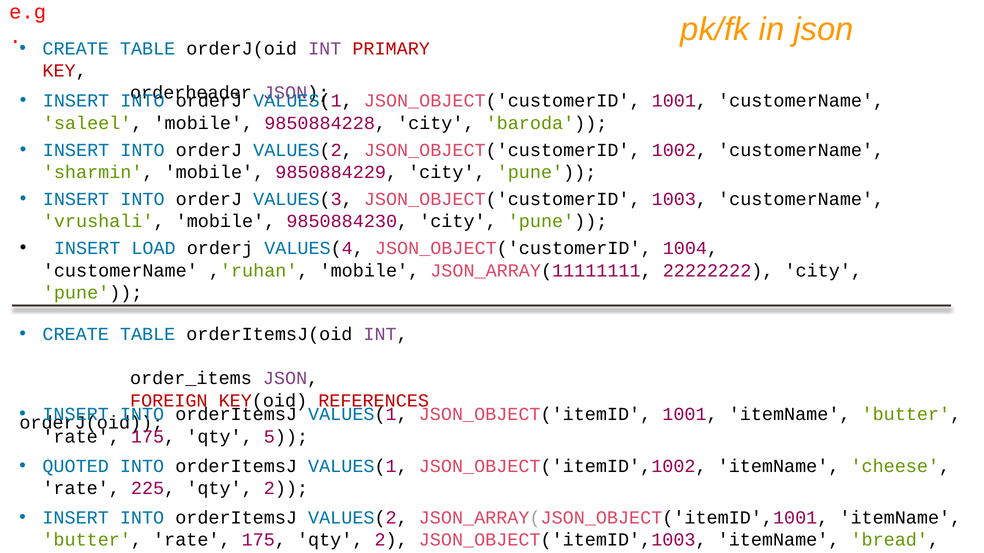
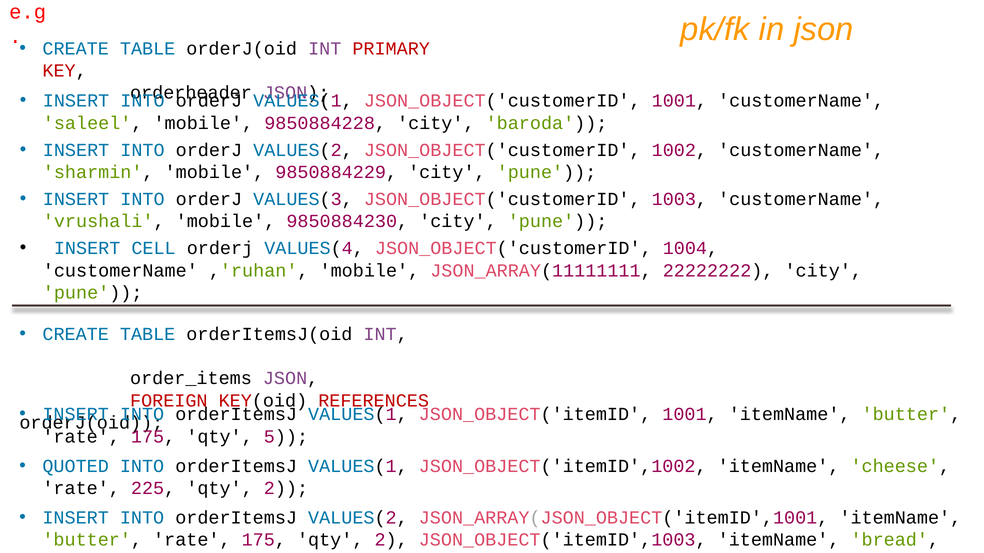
LOAD: LOAD -> CELL (154, 249)
